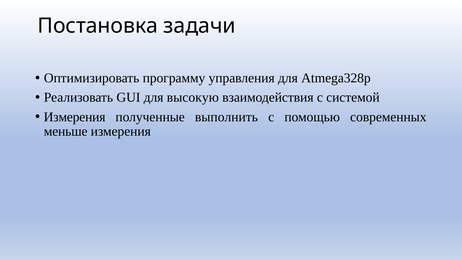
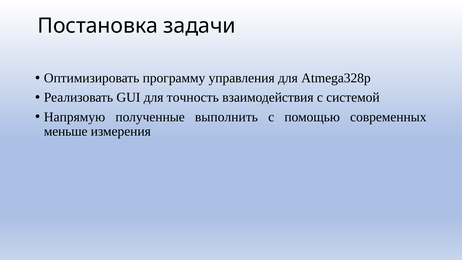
высокую: высокую -> точность (193, 97)
Измерения: Измерения -> Напрямую (75, 117)
